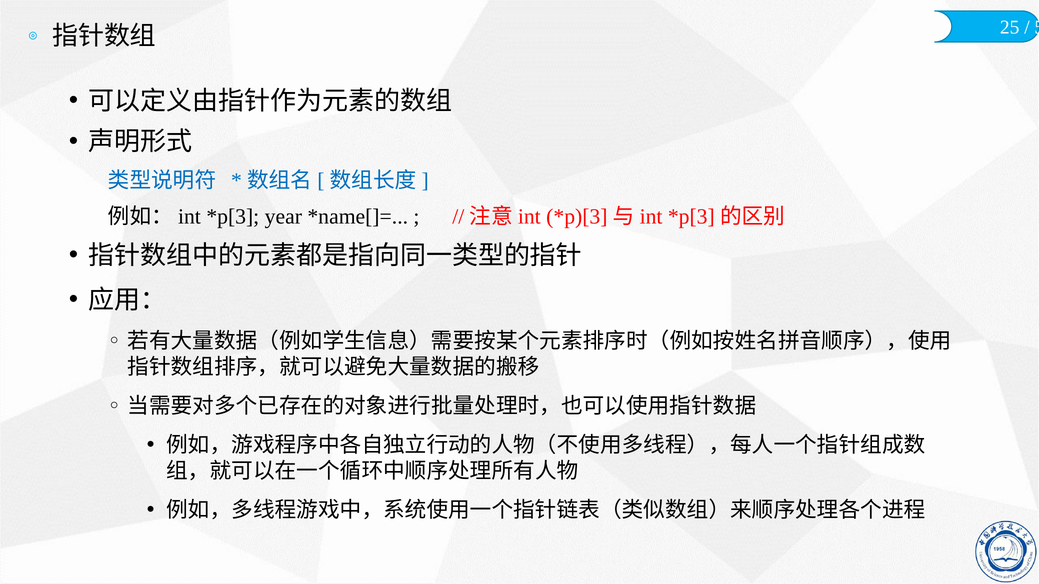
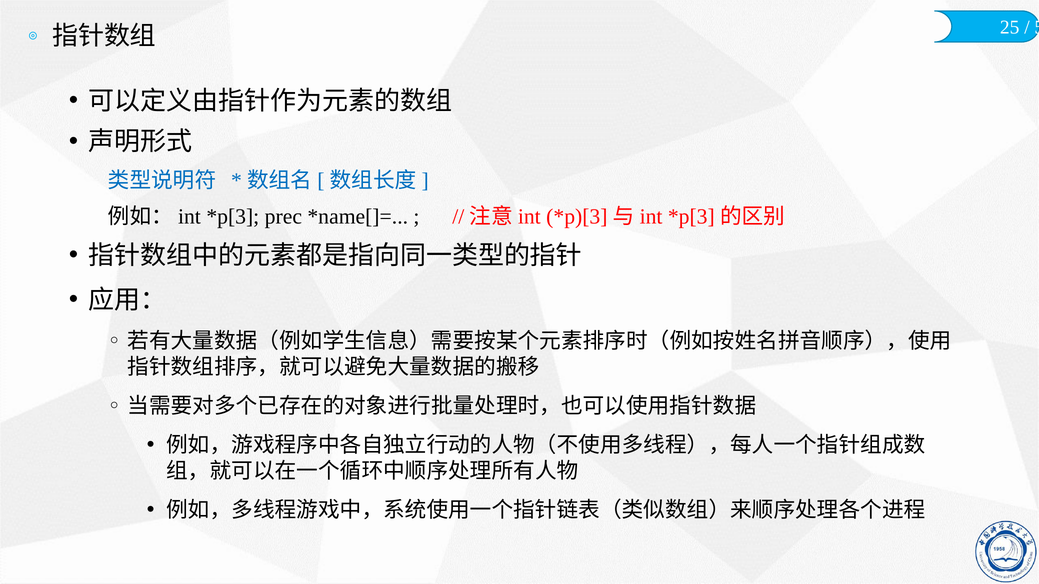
year: year -> prec (283, 217)
